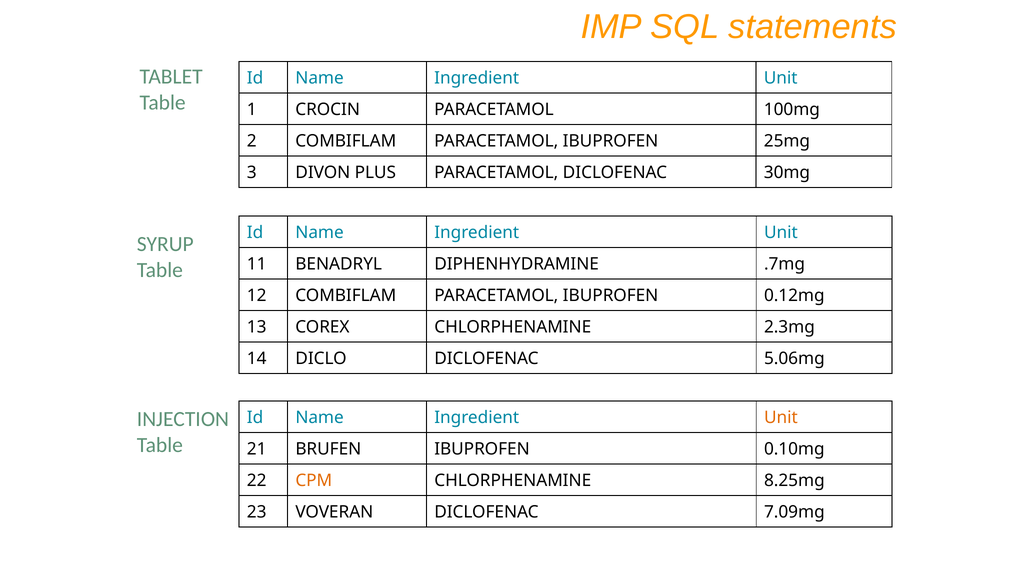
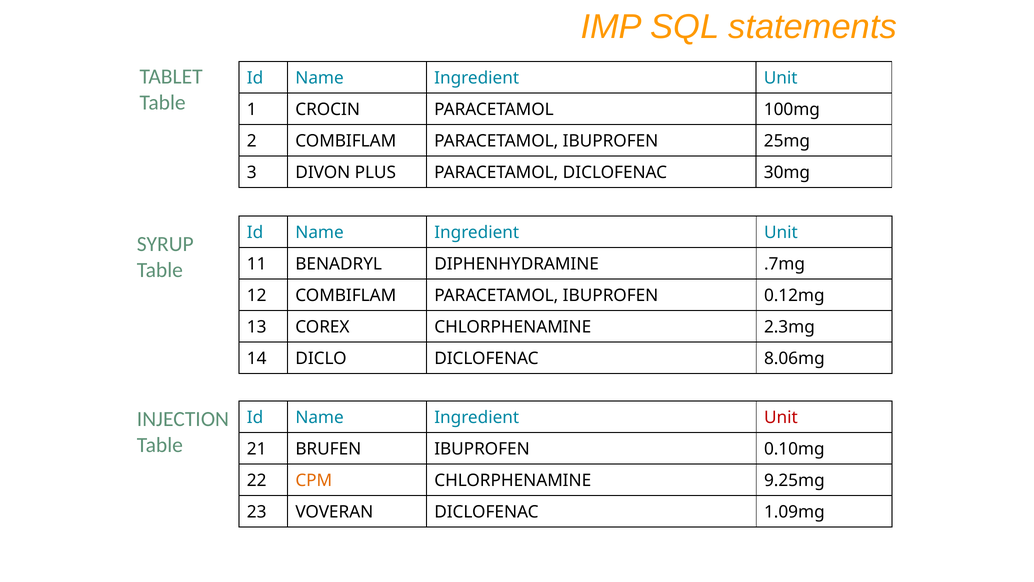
5.06mg: 5.06mg -> 8.06mg (794, 358)
Unit colour: orange -> red (781, 417)
8.25mg: 8.25mg -> 9.25mg (794, 480)
7.09mg: 7.09mg -> 1.09mg (794, 512)
